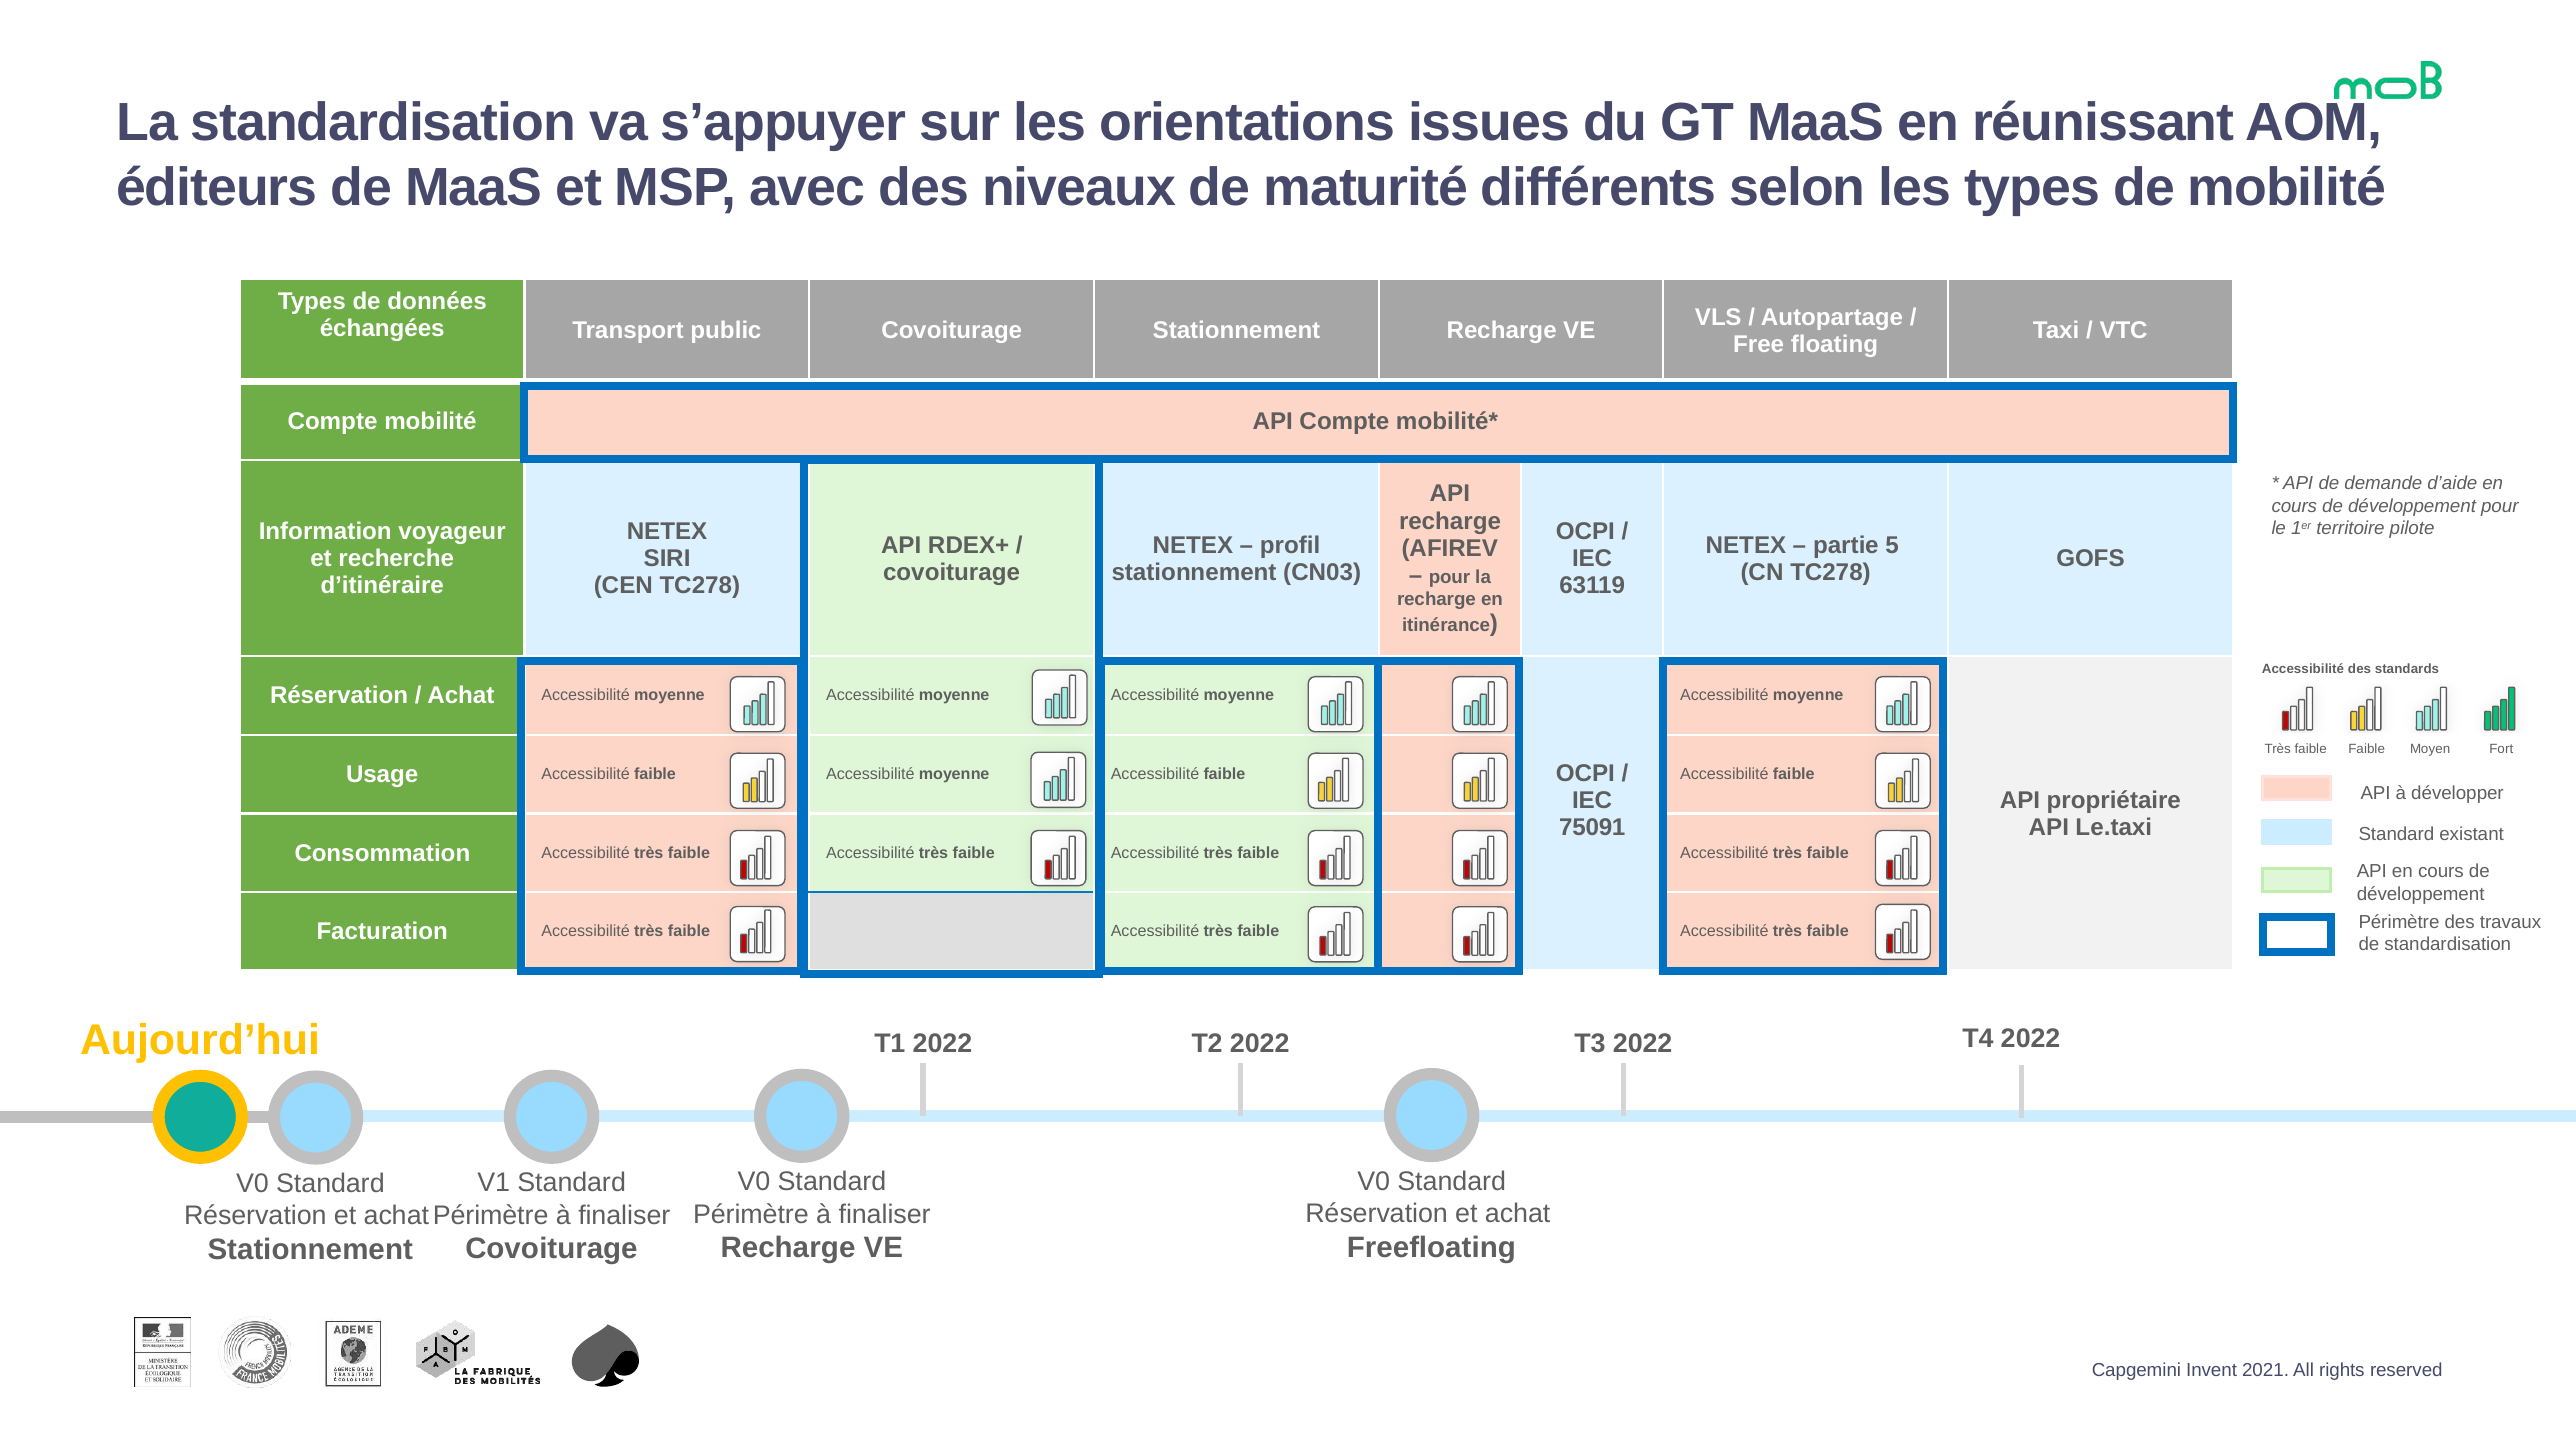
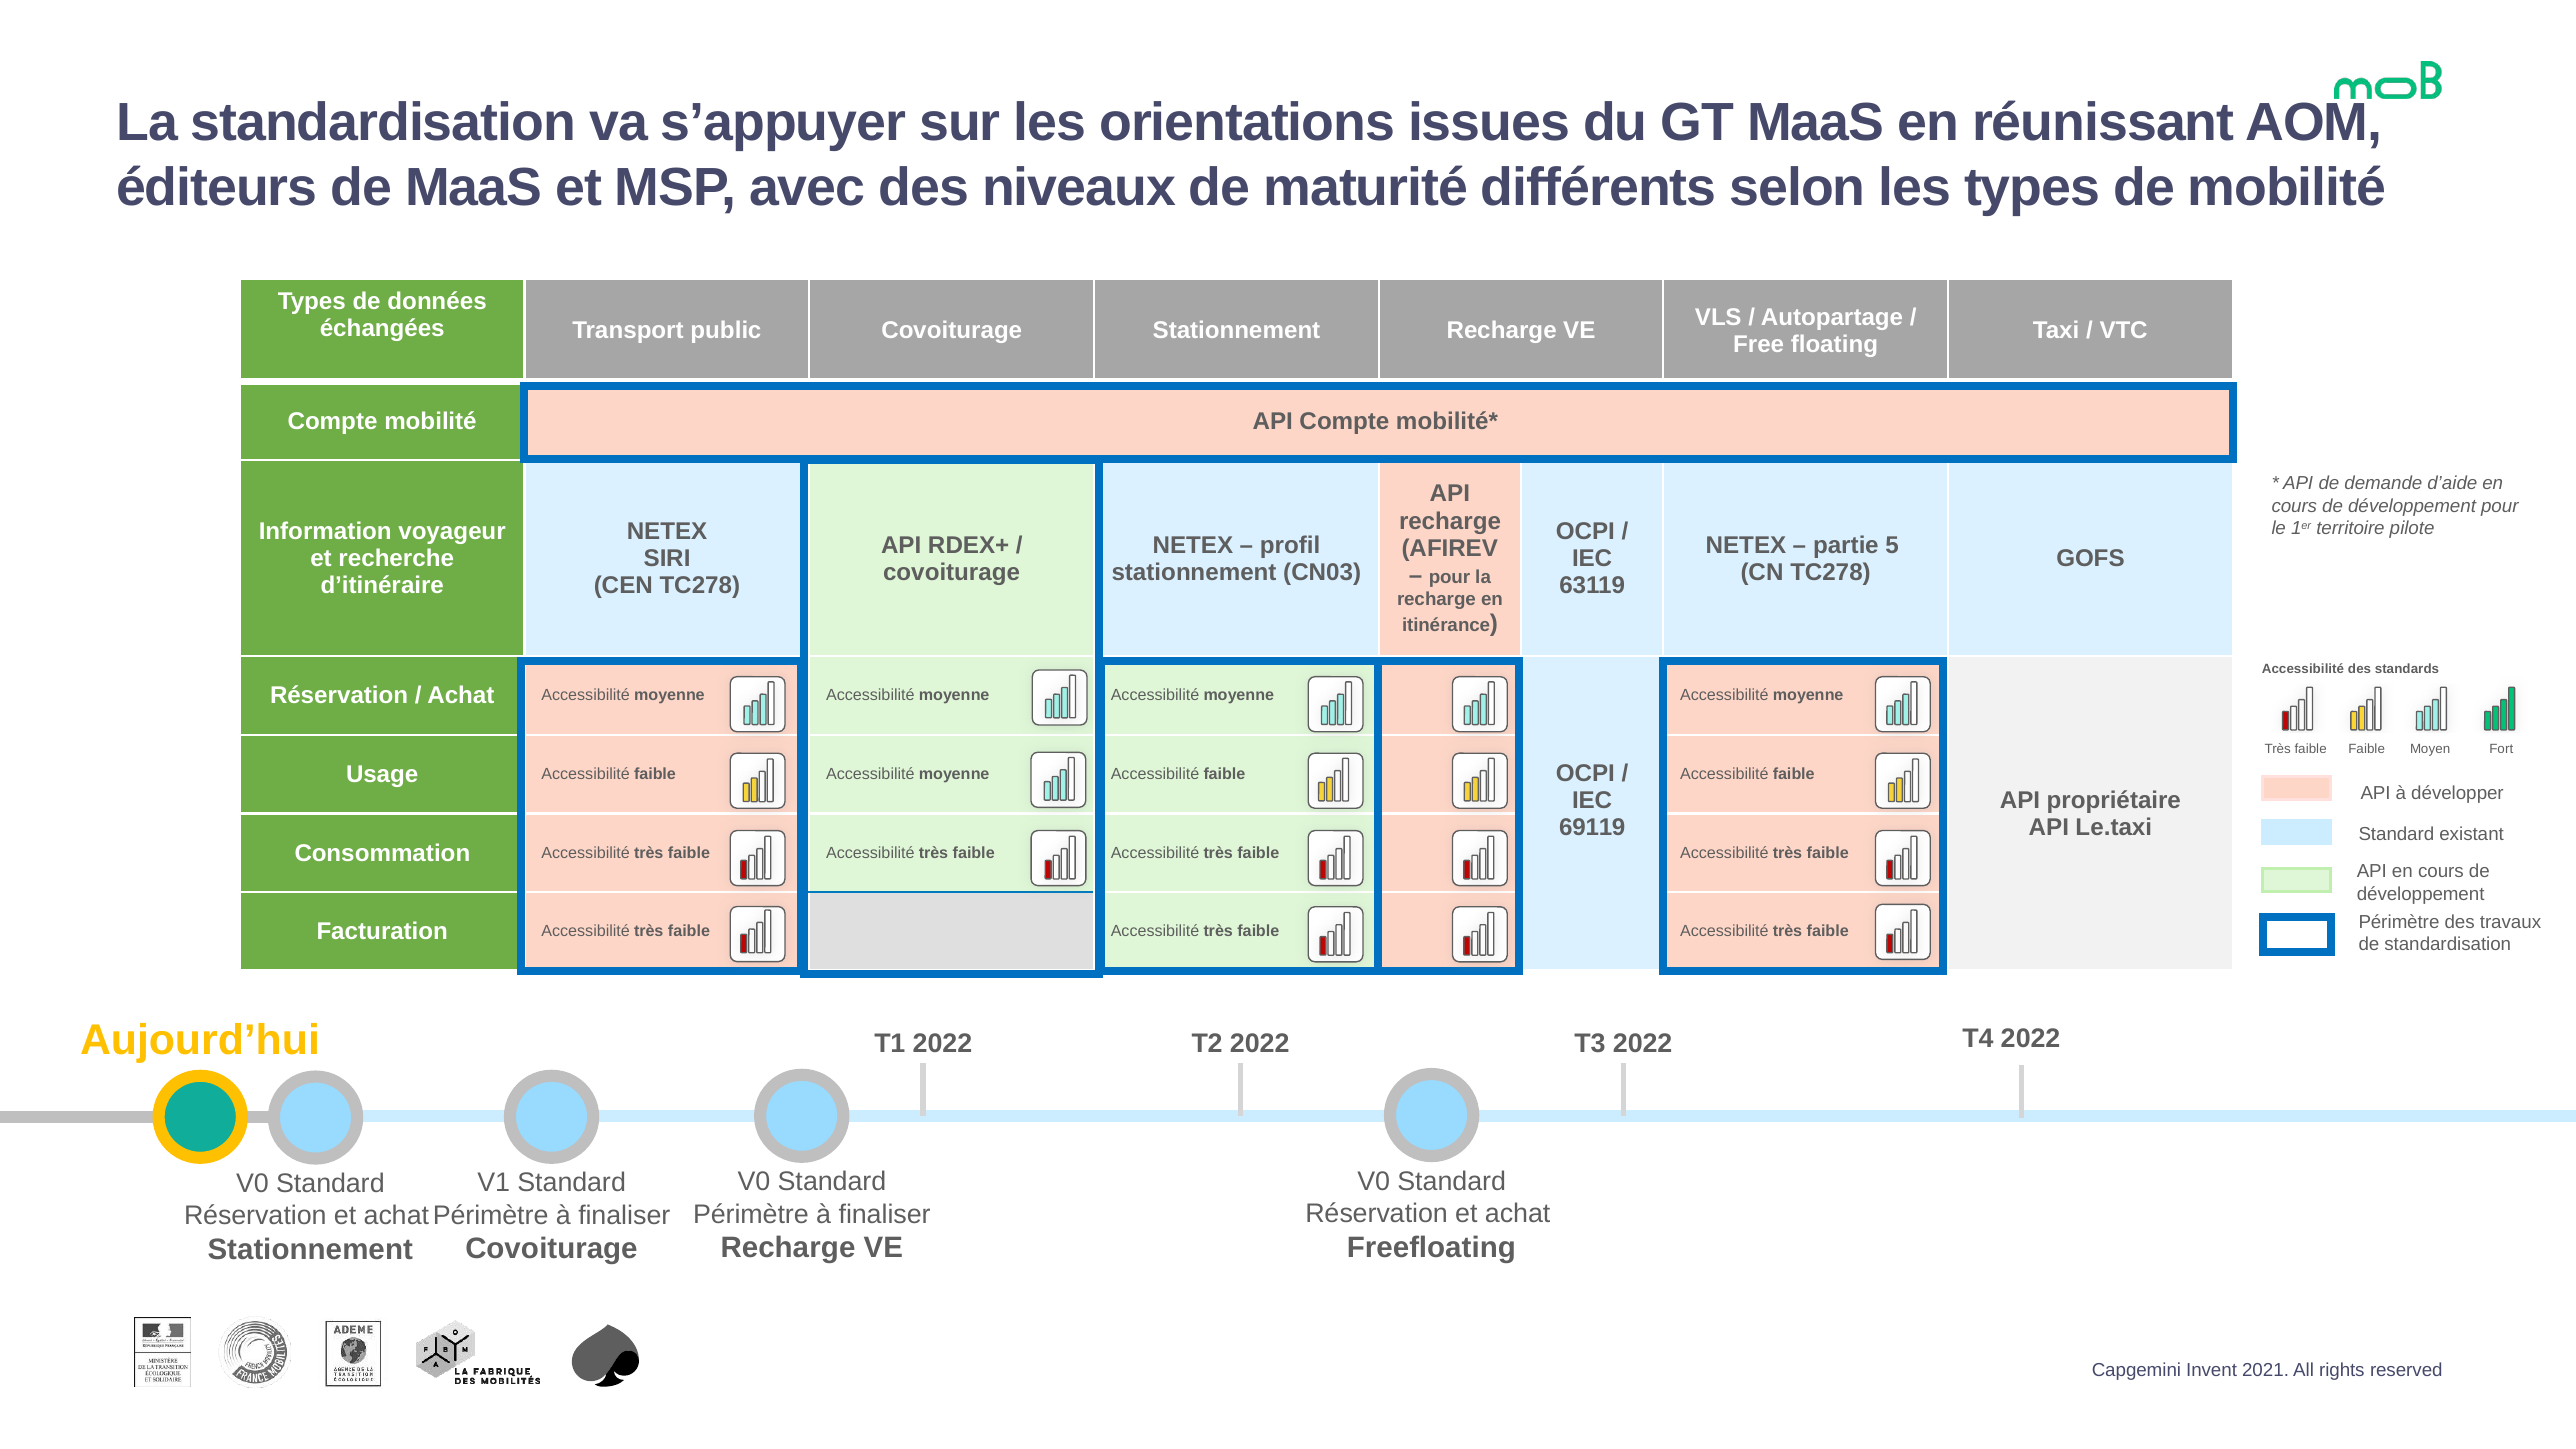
75091: 75091 -> 69119 (1592, 827)
